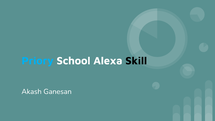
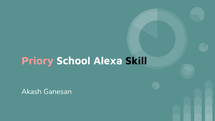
Priory colour: light blue -> pink (38, 61)
